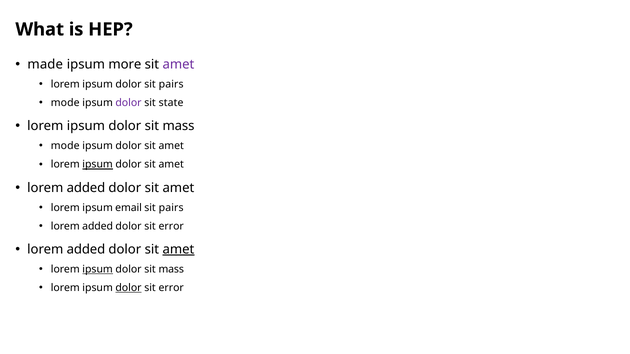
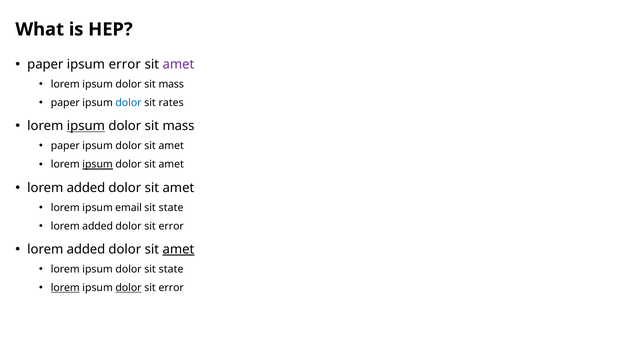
made: made -> paper (45, 64)
ipsum more: more -> error (125, 64)
pairs: pairs -> mass (171, 84)
mode: mode -> paper (65, 103)
dolor colour: purple -> blue (128, 103)
state: state -> rates (171, 103)
ipsum underline: none -> present (86, 126)
mode: mode -> paper (65, 146)
pairs: pairs -> state (171, 208)
ipsum underline: present -> none (98, 270)
mass: mass -> state (171, 270)
lorem underline: none -> present (65, 288)
